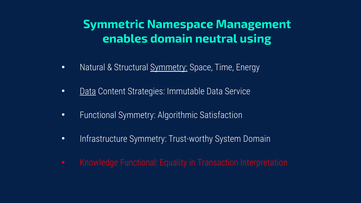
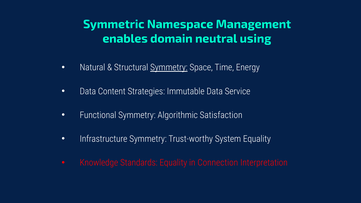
Data underline: present -> none (88, 91)
System Domain: Domain -> Equality (257, 139)
Knowledge Functional: Functional -> Standards (139, 163)
Transaction: Transaction -> Connection (218, 163)
